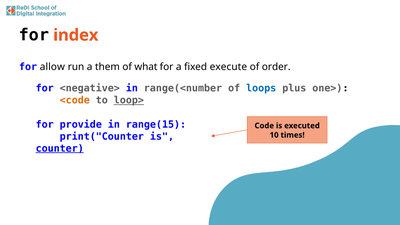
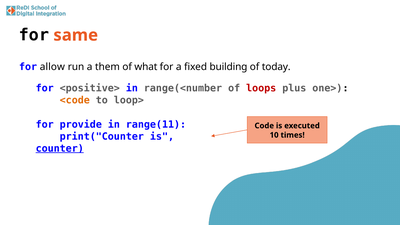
index: index -> same (76, 35)
execute: execute -> building (228, 67)
order: order -> today (276, 67)
<negative>: <negative> -> <positive> (90, 88)
loops colour: blue -> red (261, 88)
loop> underline: present -> none (129, 100)
range(15: range(15 -> range(11 (156, 124)
